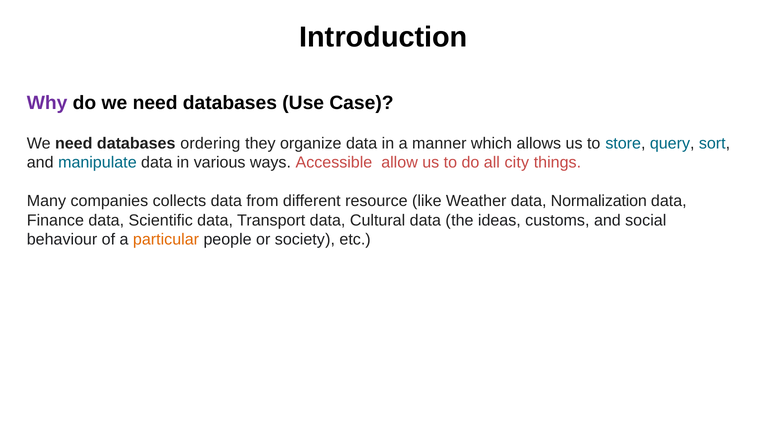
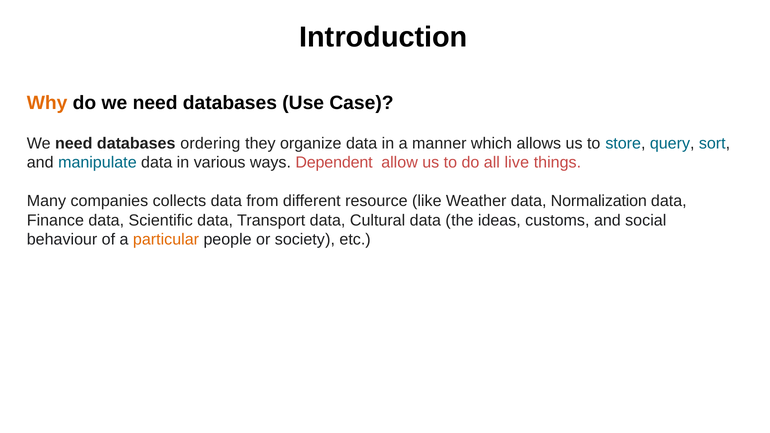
Why colour: purple -> orange (47, 103)
Accessible: Accessible -> Dependent (334, 163)
city: city -> live (517, 163)
